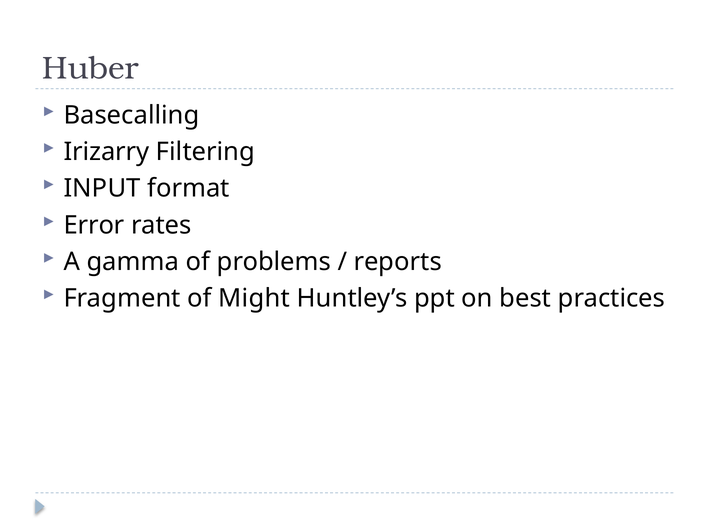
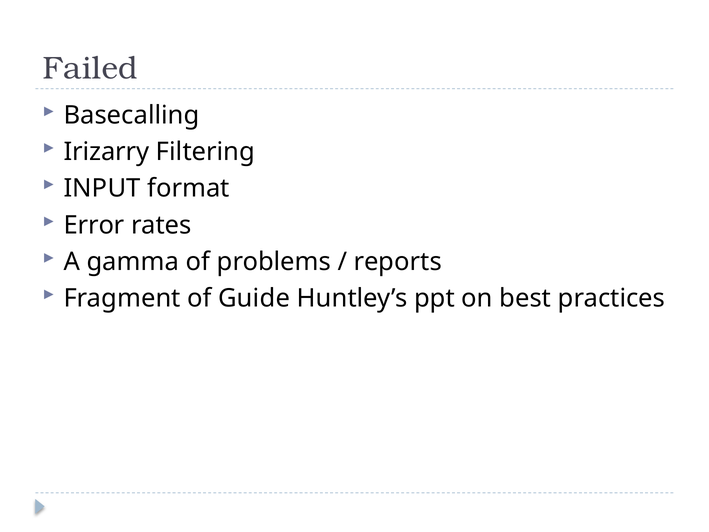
Huber: Huber -> Failed (90, 68)
Might: Might -> Guide (254, 298)
